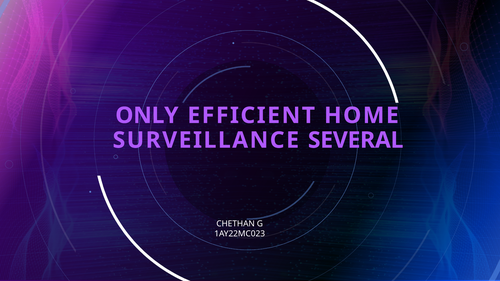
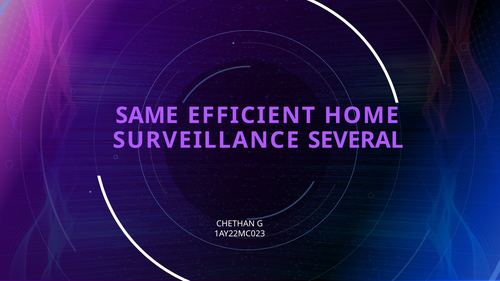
ONLY: ONLY -> SAME (147, 116)
